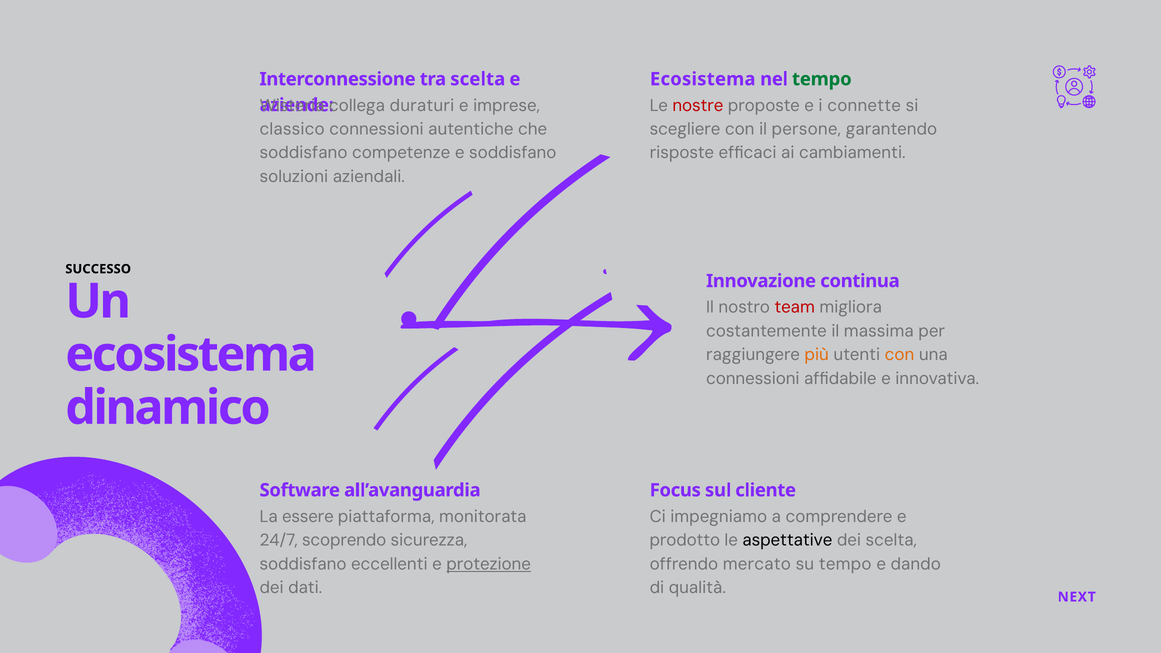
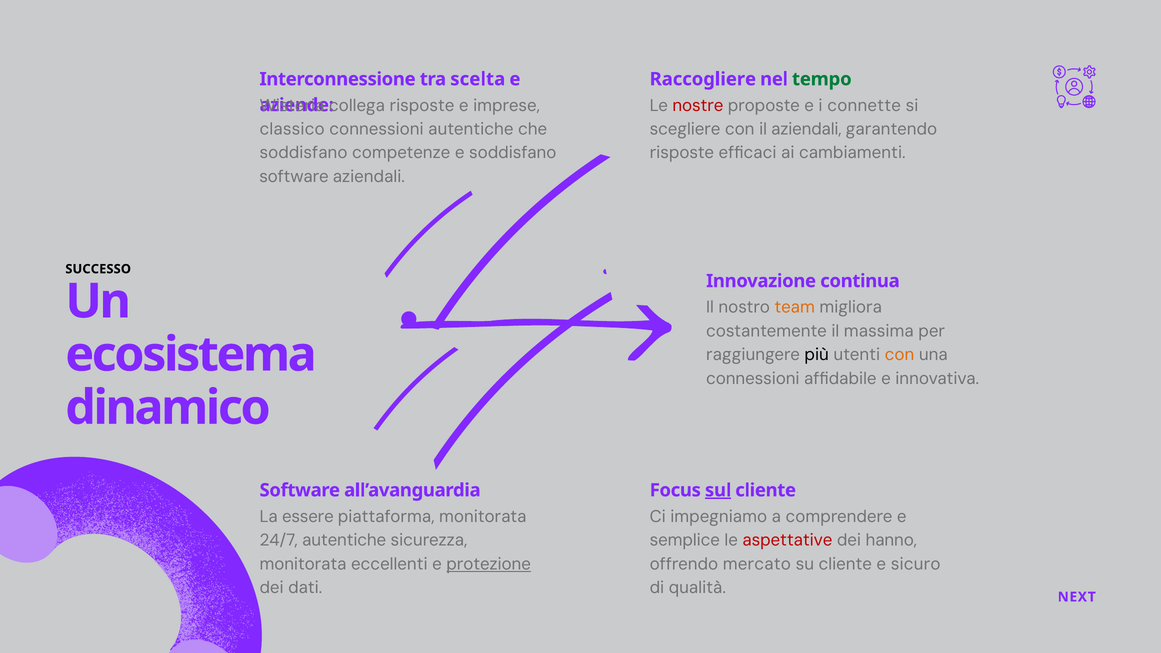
Ecosistema: Ecosistema -> Raccogliere (703, 79)
collega duraturi: duraturi -> risposte (422, 105)
il persone: persone -> aziendali (806, 129)
soluzioni: soluzioni -> software (294, 177)
team colour: red -> orange (795, 307)
più colour: orange -> black (817, 355)
sul underline: none -> present (718, 490)
scoprendo: scoprendo -> autentiche (344, 540)
prodotto: prodotto -> semplice (685, 540)
aspettative colour: black -> red (787, 540)
dei scelta: scelta -> hanno (891, 540)
soddisfano: soddisfano -> monitorata (303, 564)
su tempo: tempo -> cliente (845, 564)
dando: dando -> sicuro (916, 564)
